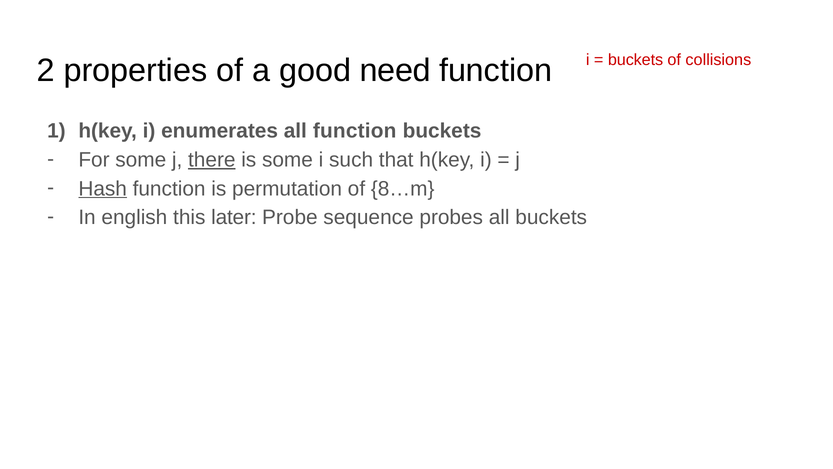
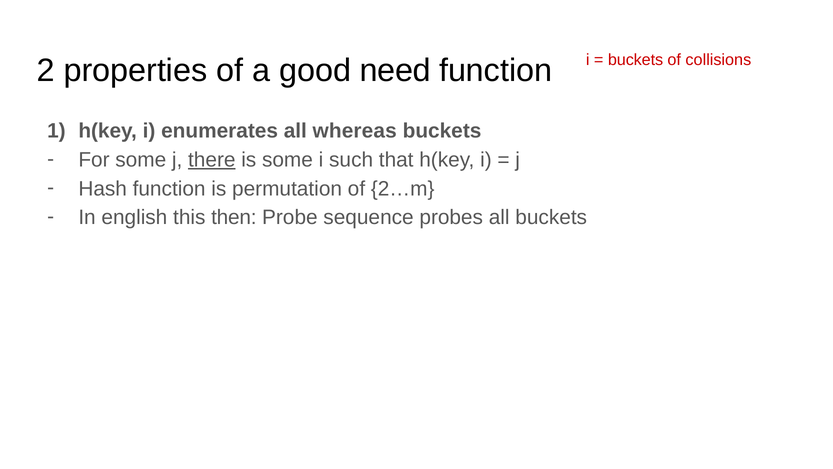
all function: function -> whereas (355, 131)
Hash underline: present -> none (103, 188)
8…m: 8…m -> 2…m (403, 188)
later: later -> then (234, 217)
